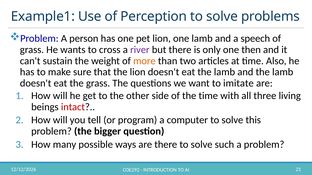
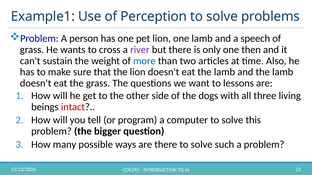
more colour: orange -> blue (144, 61)
imitate: imitate -> lessons (238, 83)
the time: time -> dogs (208, 96)
